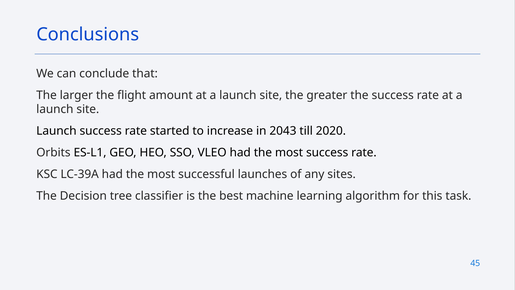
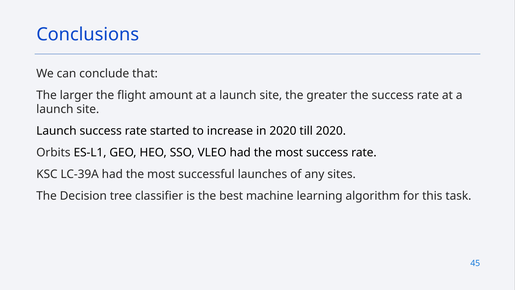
in 2043: 2043 -> 2020 (283, 131)
